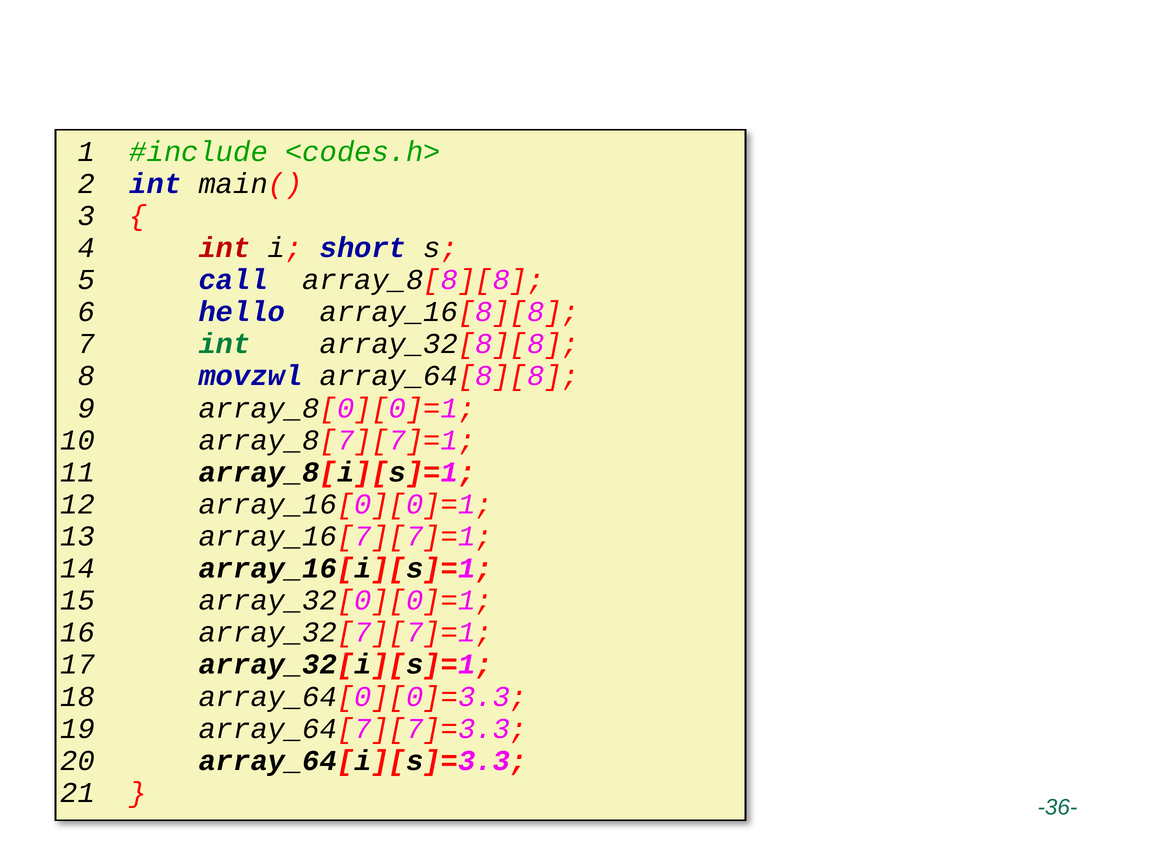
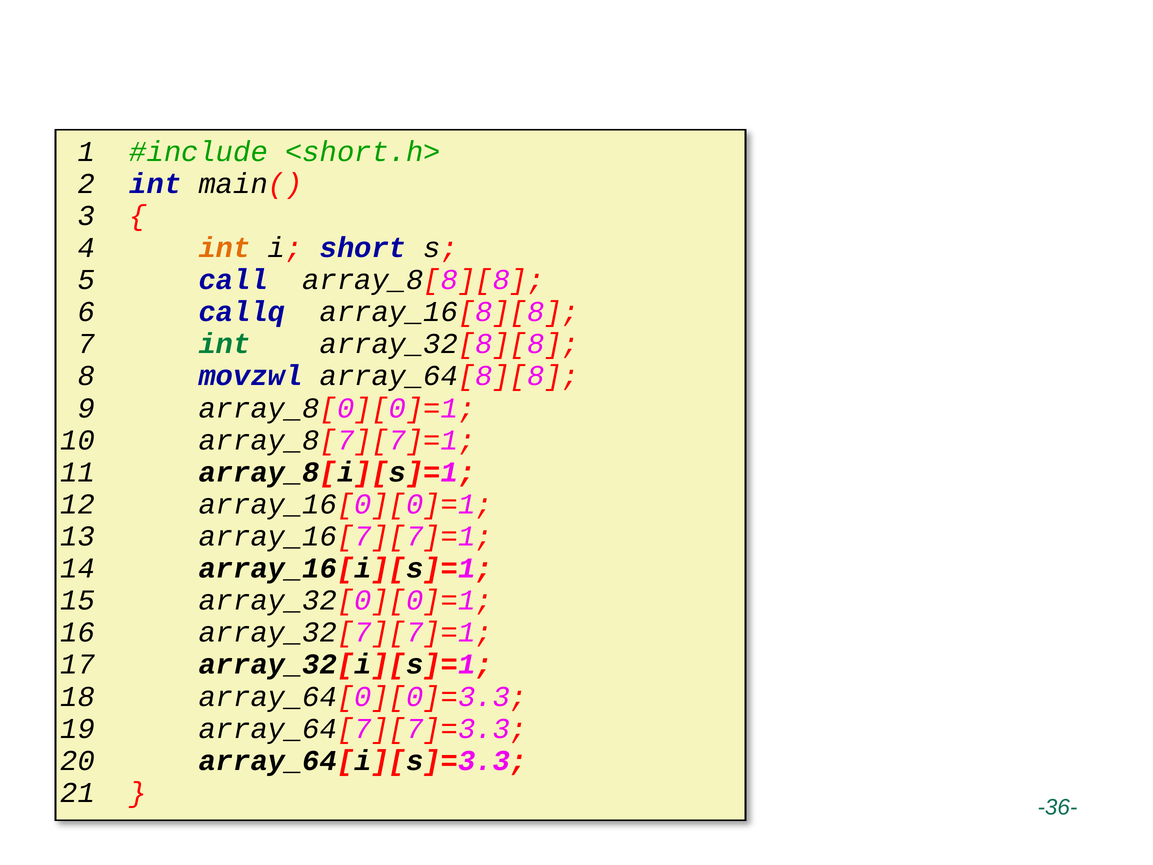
<codes.h>: <codes.h> -> <short.h> (363, 151)
int colour: red -> orange (225, 248)
hello: hello -> callq (242, 312)
